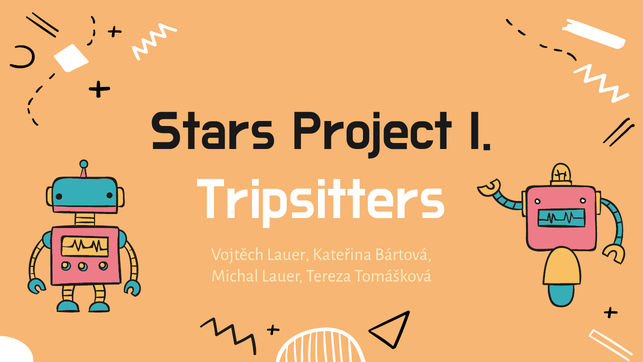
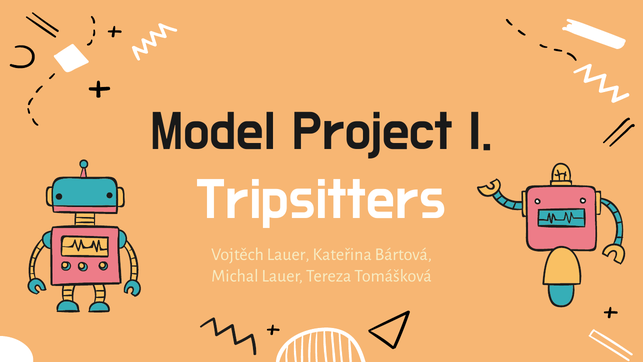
Stars: Stars -> Model (213, 131)
